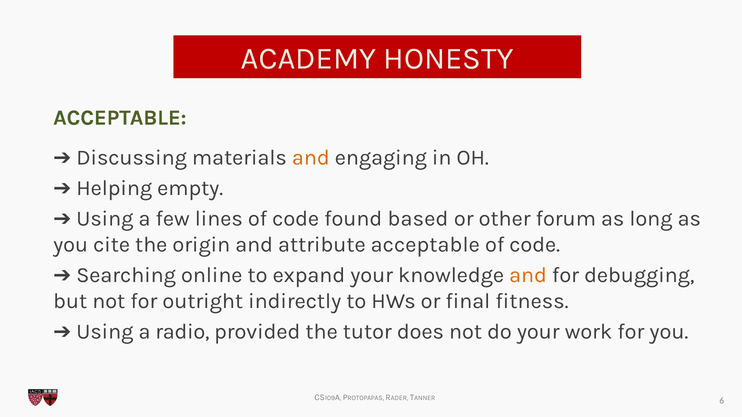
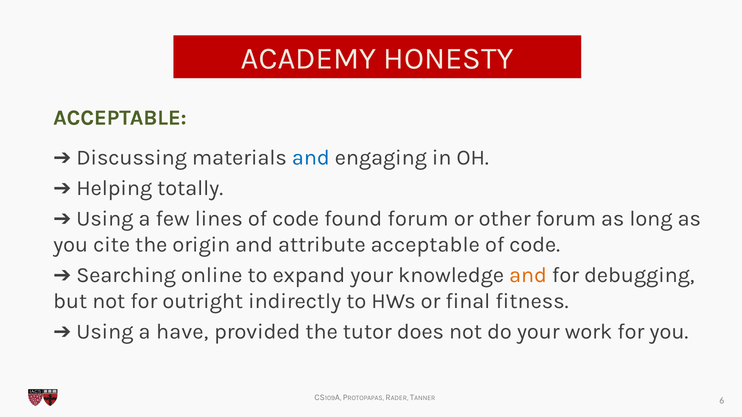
and colour: orange -> blue (311, 158)
empty: empty -> totally (190, 188)
found based: based -> forum (418, 219)
radio: radio -> have (182, 332)
